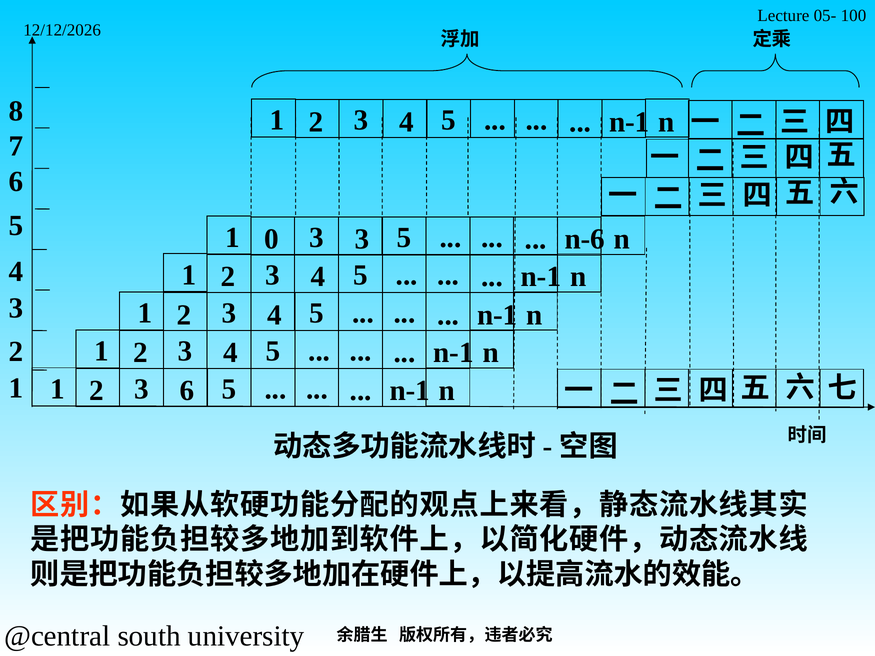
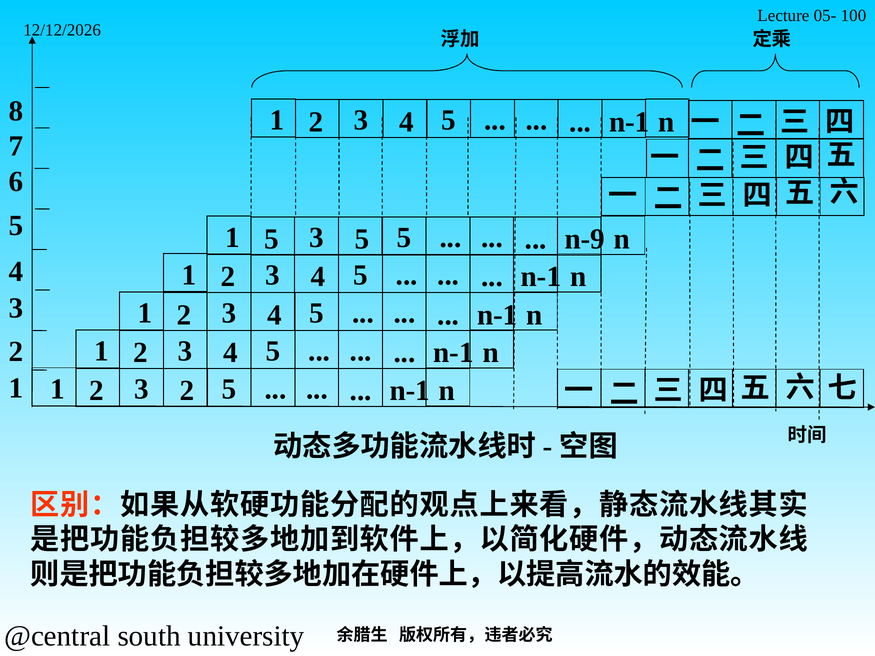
1 0: 0 -> 5 (272, 239)
3 3: 3 -> 5 (362, 239)
n-6: n-6 -> n-9 (585, 239)
3 6: 6 -> 2 (187, 391)
